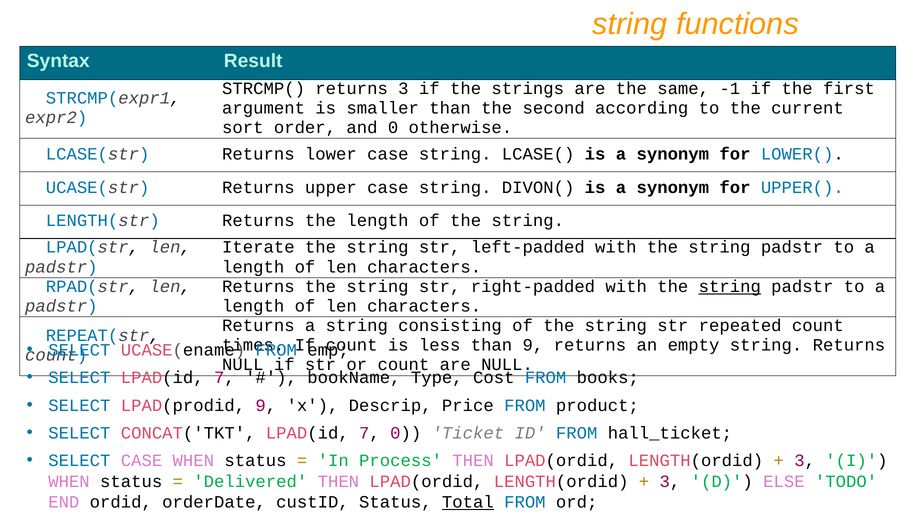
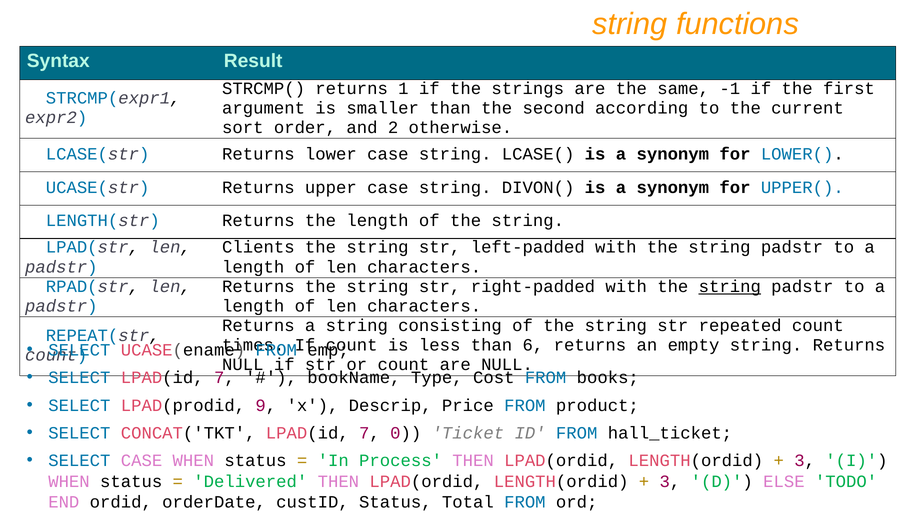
returns 3: 3 -> 1 (403, 88)
and 0: 0 -> 2 (393, 127)
Iterate: Iterate -> Clients (258, 247)
than 9: 9 -> 6 (533, 345)
Total underline: present -> none (468, 502)
